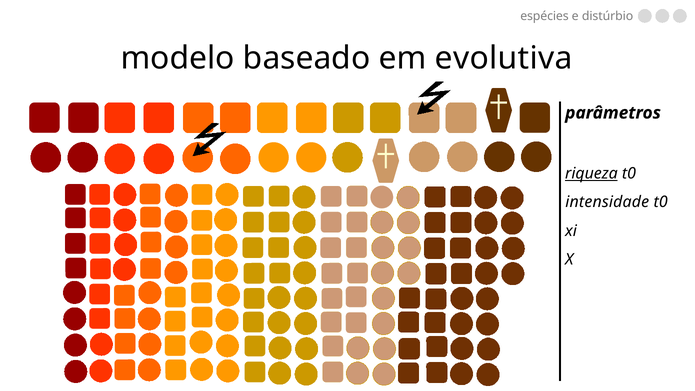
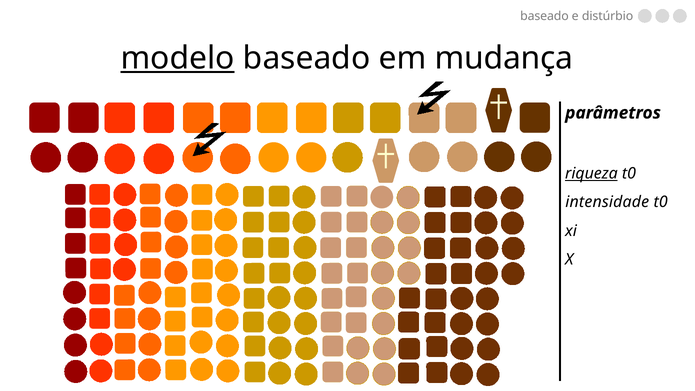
espécies: espécies -> baseado (544, 16)
modelo underline: none -> present (178, 58)
evolutiva: evolutiva -> mudança (504, 58)
